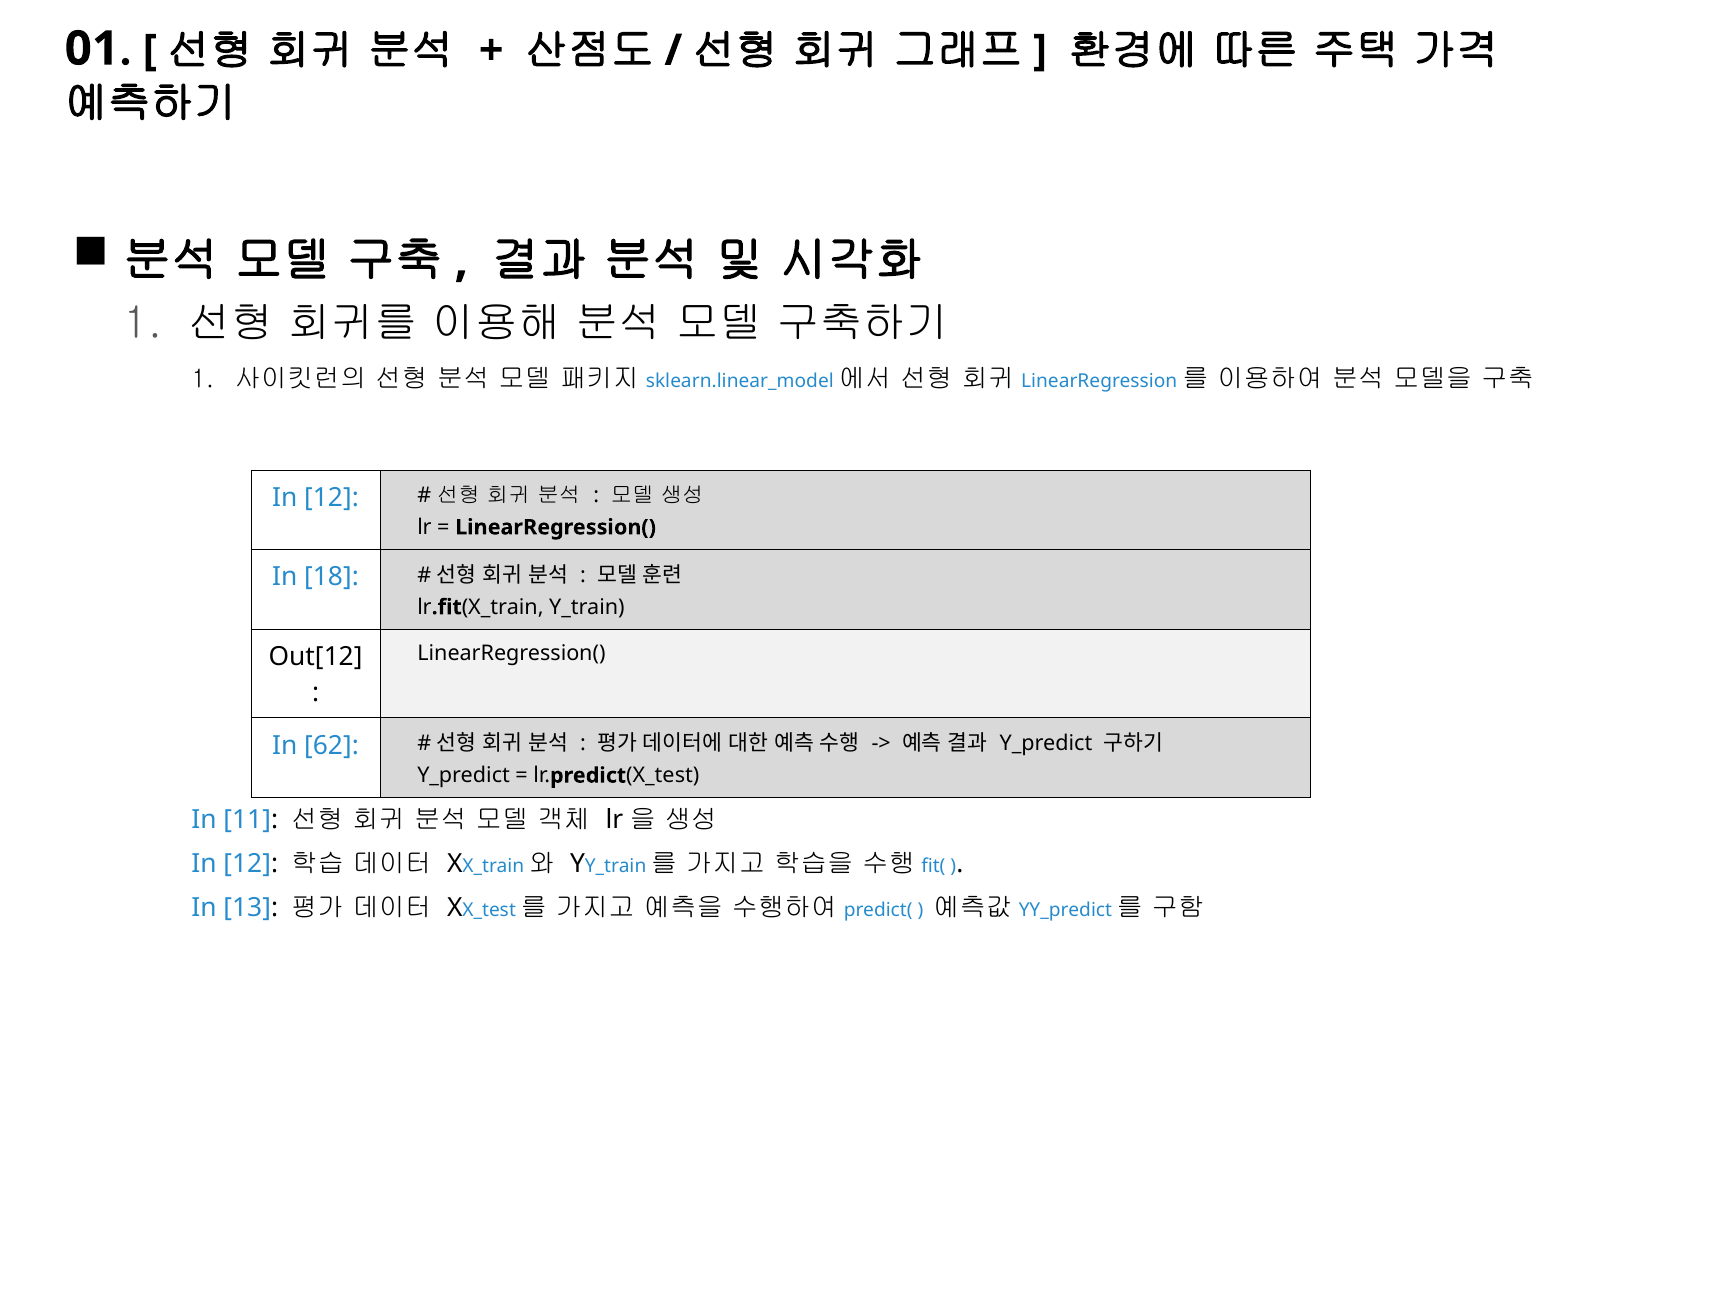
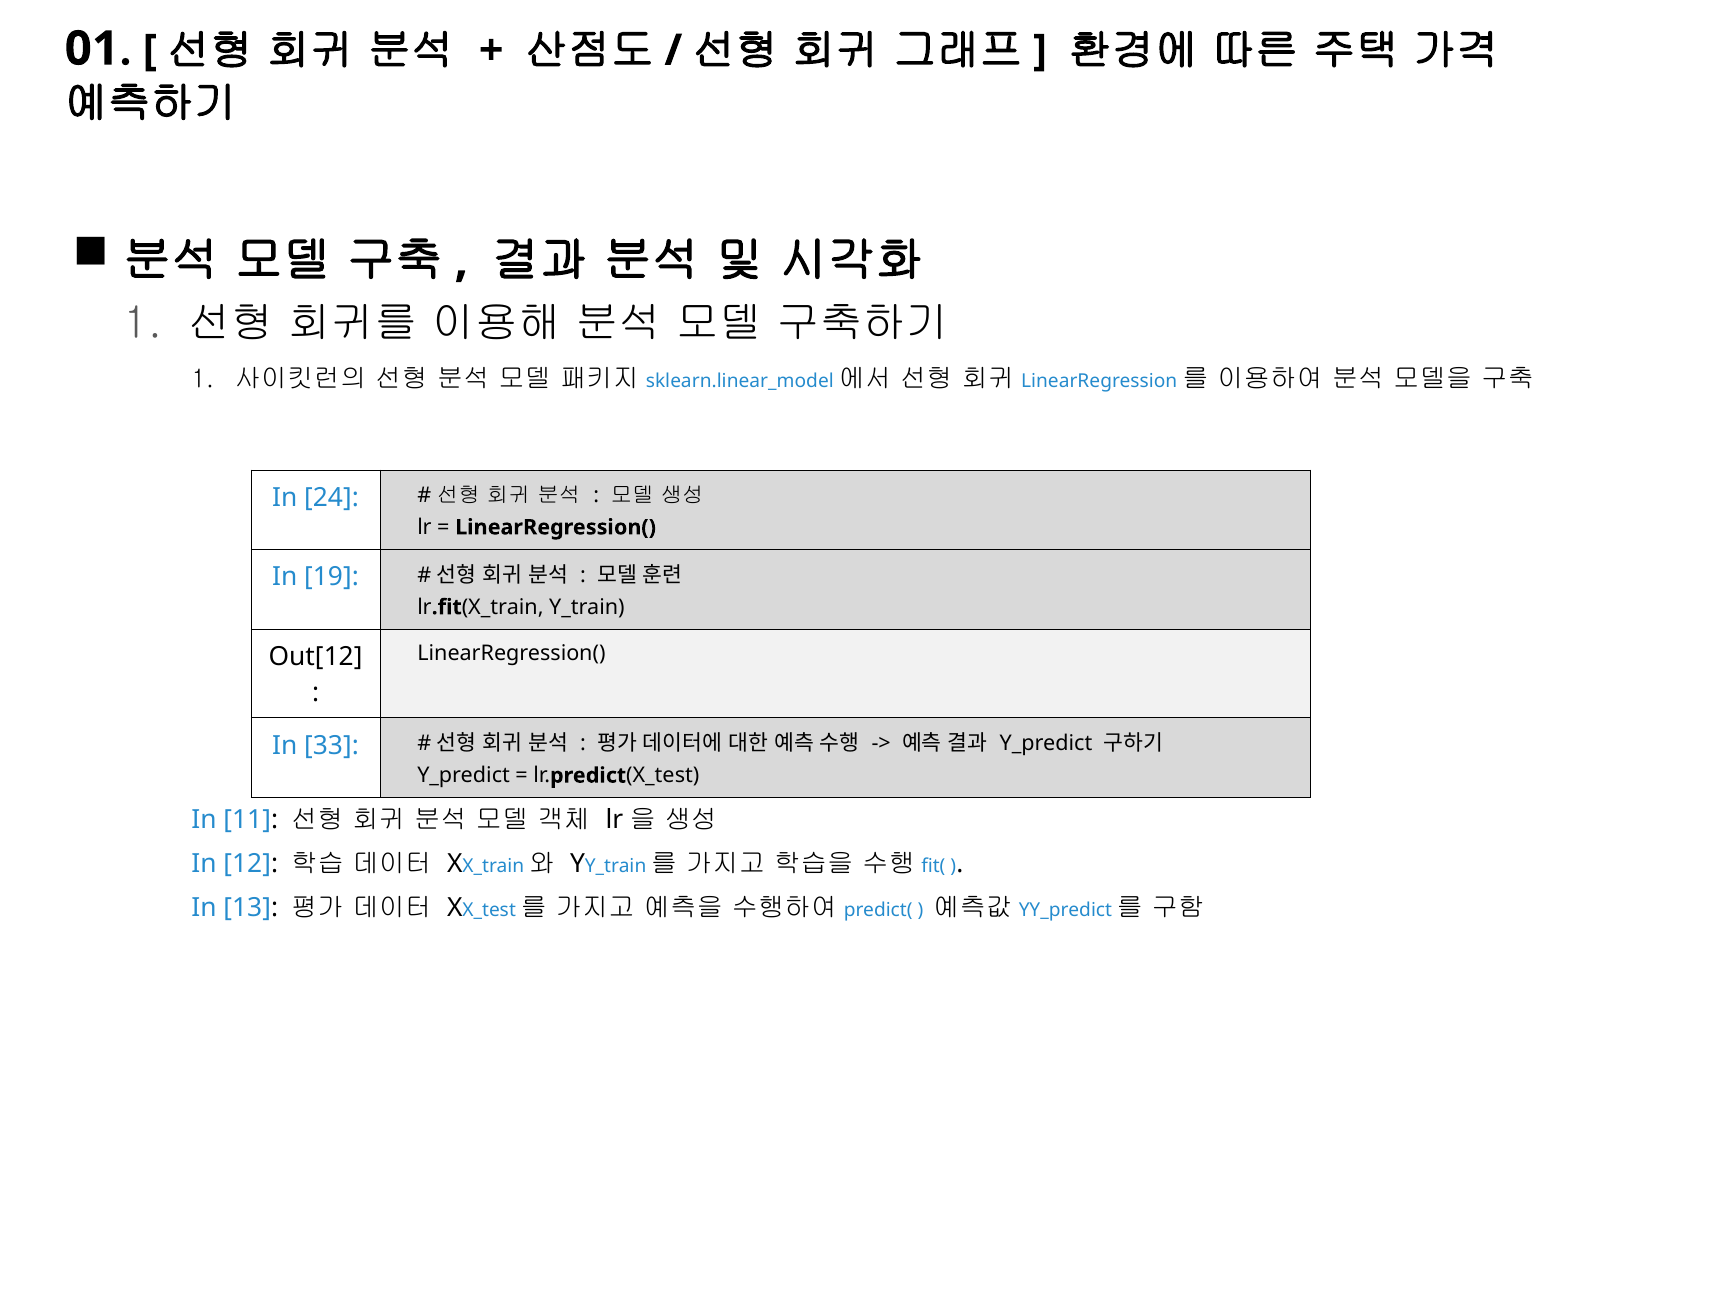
12: 12 -> 24 (331, 498)
18: 18 -> 19 (331, 577)
62: 62 -> 33 (331, 745)
